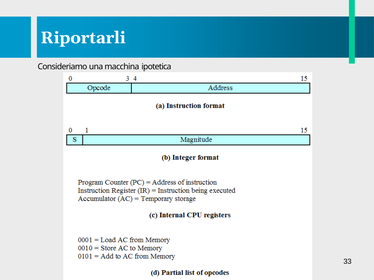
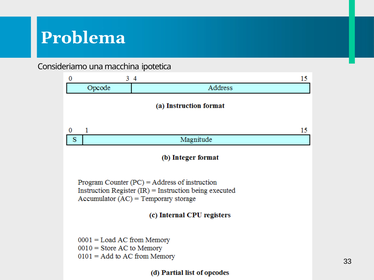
Riportarli: Riportarli -> Problema (83, 38)
